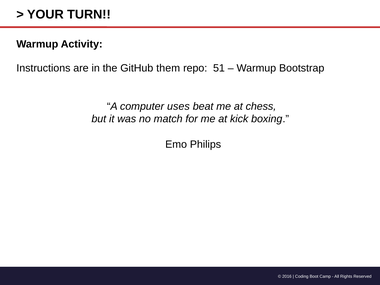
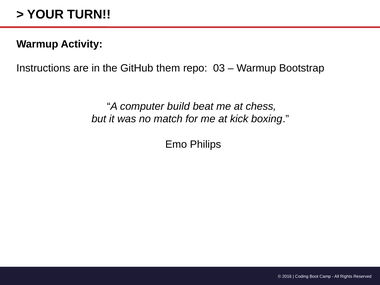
51: 51 -> 03 (219, 68)
uses: uses -> build (178, 106)
